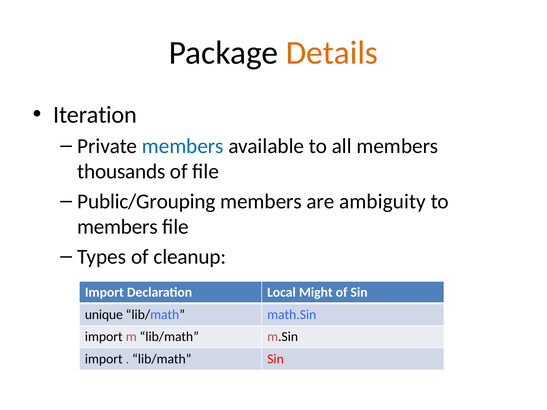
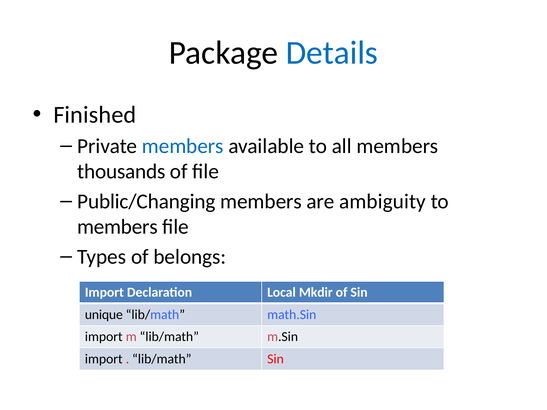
Details colour: orange -> blue (332, 53)
Iteration: Iteration -> Finished (95, 115)
Public/Grouping: Public/Grouping -> Public/Changing (146, 202)
cleanup: cleanup -> belongs (190, 257)
Might: Might -> Mkdir (316, 293)
